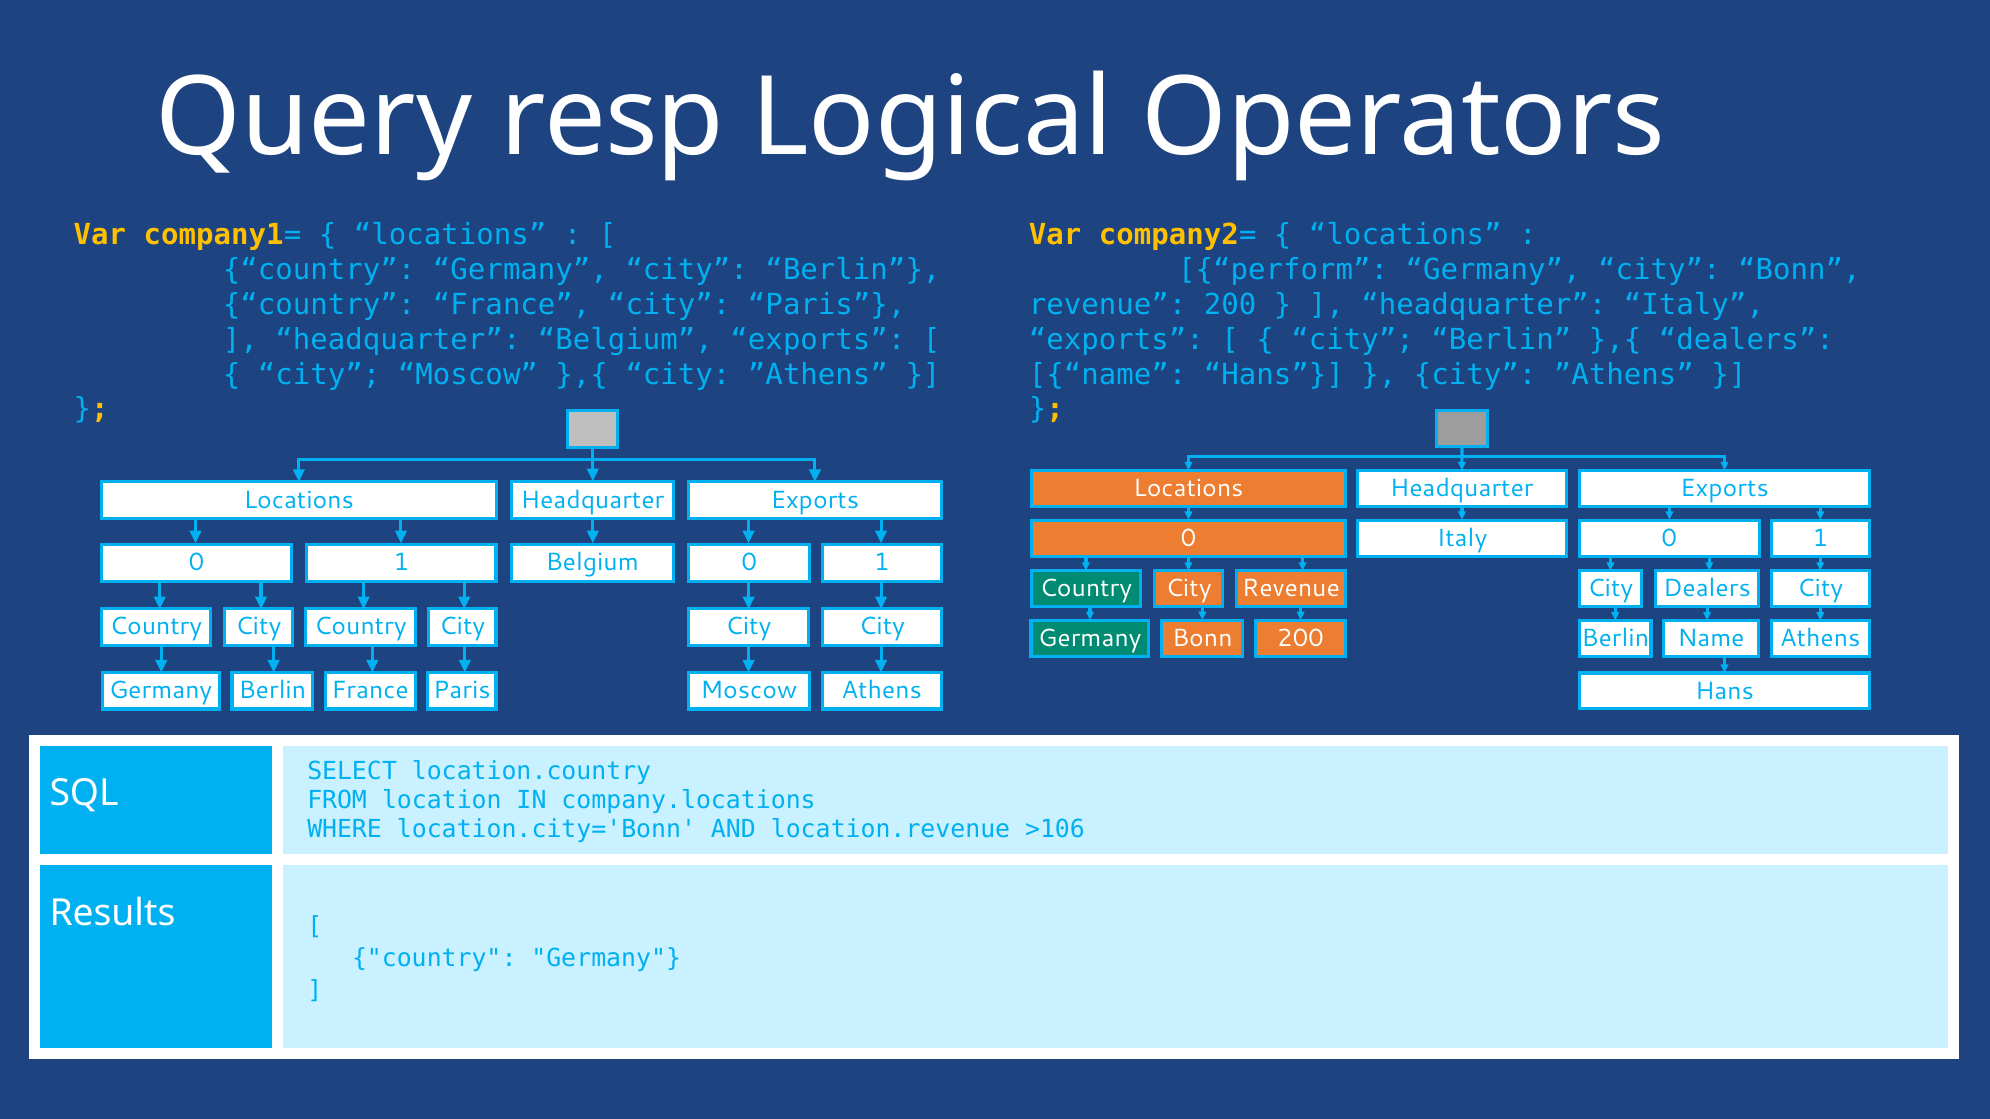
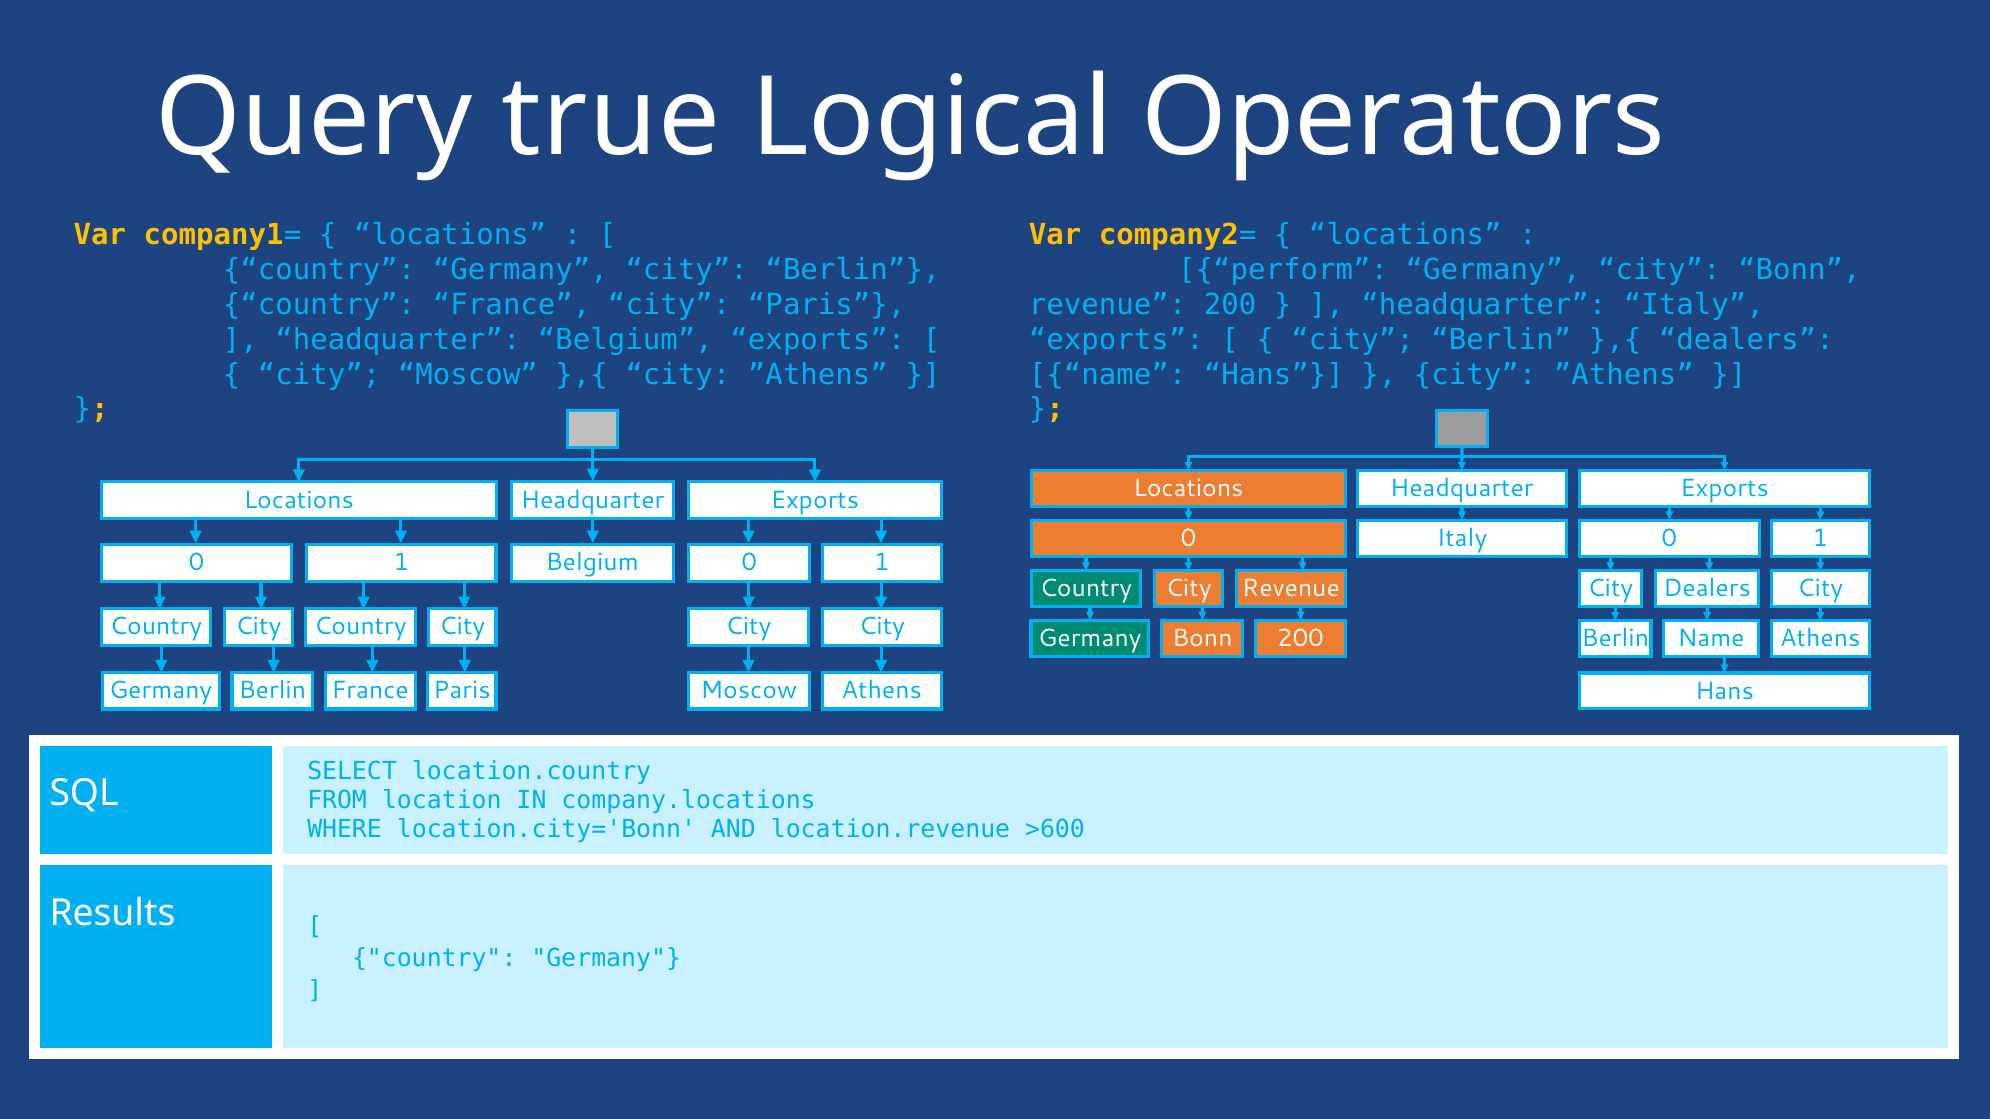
resp: resp -> true (611, 119)
>106: >106 -> >600 (1055, 830)
